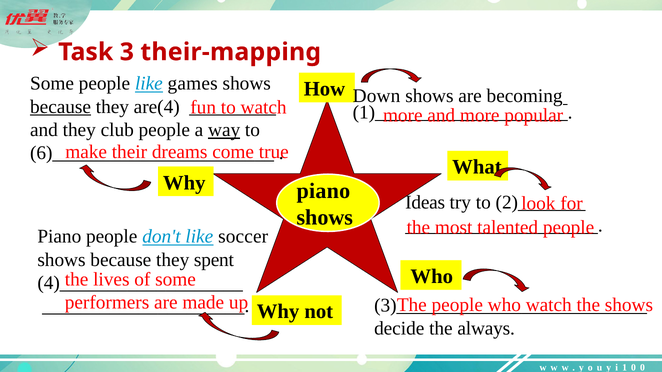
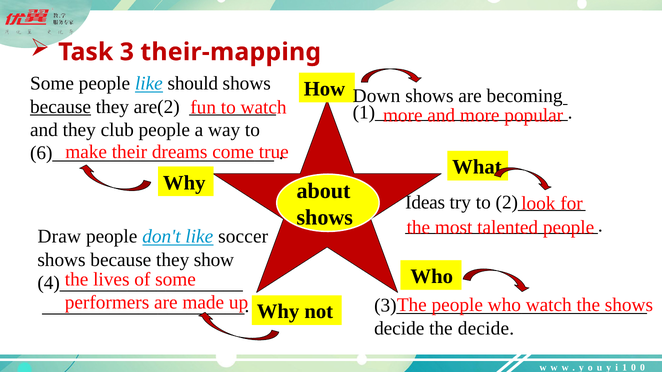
games: games -> should (193, 84)
are(4: are(4 -> are(2 (157, 107)
way underline: present -> none (224, 130)
piano: piano -> about (324, 191)
Piano: Piano -> Draw (59, 237)
spent: spent -> show (214, 260)
the always: always -> decide (486, 329)
